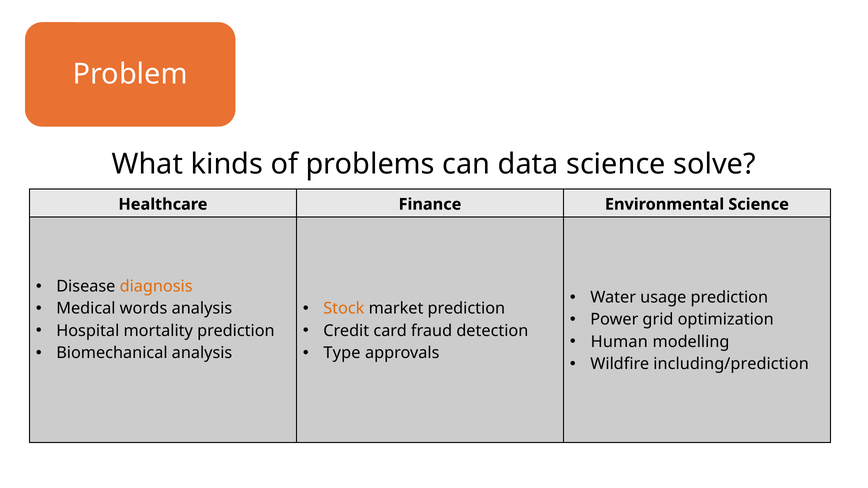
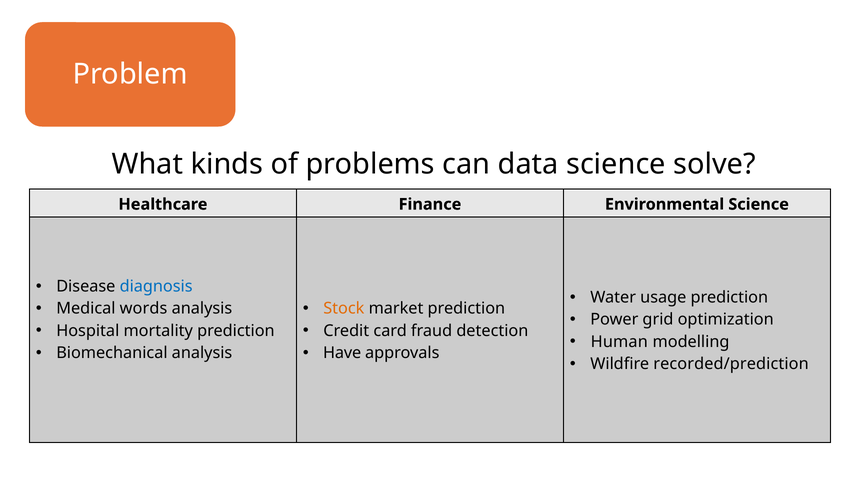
diagnosis colour: orange -> blue (156, 287)
Type: Type -> Have (342, 353)
including/prediction: including/prediction -> recorded/prediction (731, 364)
